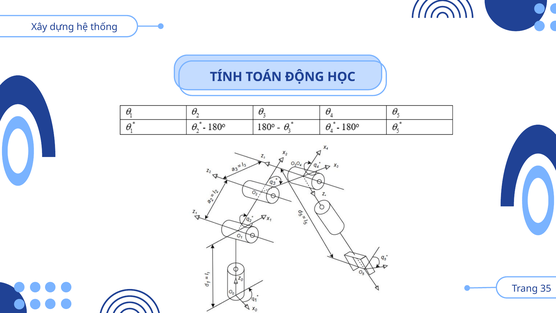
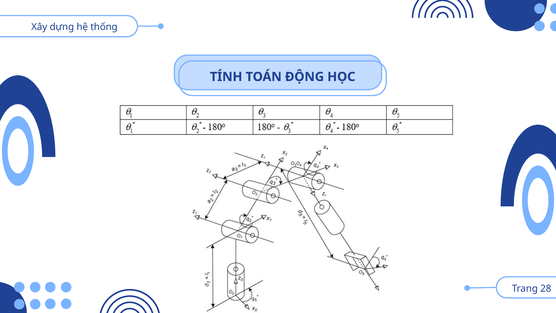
35: 35 -> 28 (546, 288)
